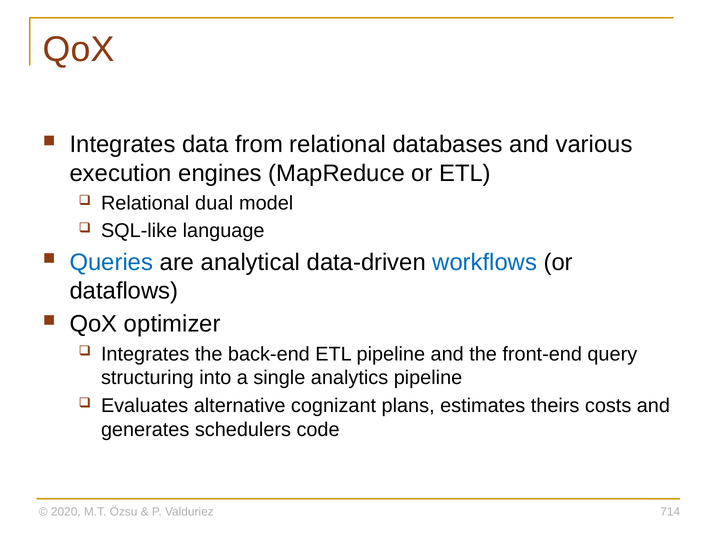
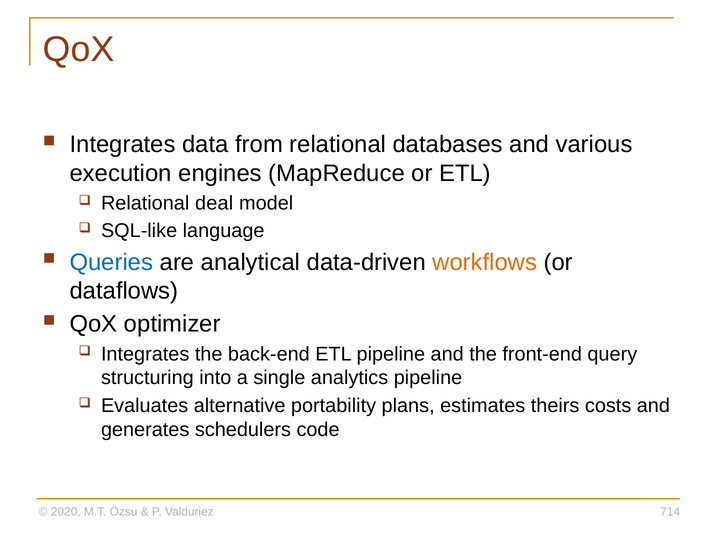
dual: dual -> deal (214, 203)
workflows colour: blue -> orange (485, 262)
cognizant: cognizant -> portability (334, 406)
